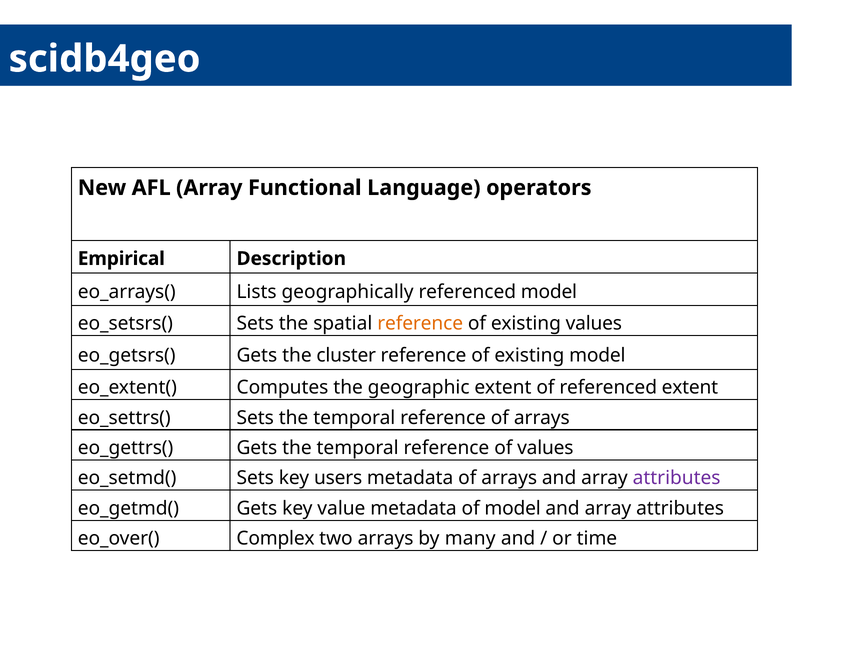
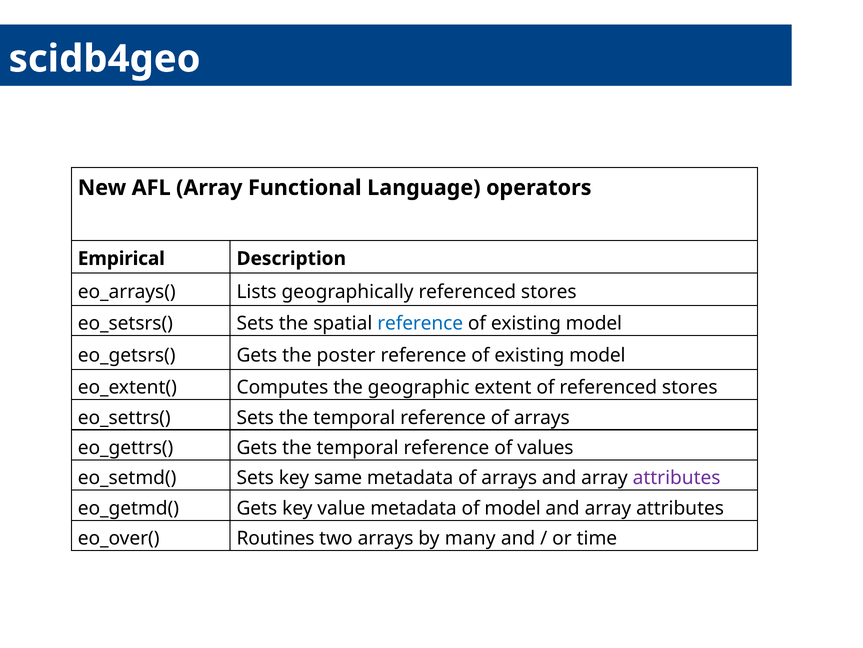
geographically referenced model: model -> stores (549, 292)
reference colour: orange -> blue (420, 323)
values: values -> model (594, 323)
cluster: cluster -> poster (346, 355)
of referenced extent: extent -> stores (690, 387)
users: users -> same (338, 477)
Complex: Complex -> Routines (276, 538)
